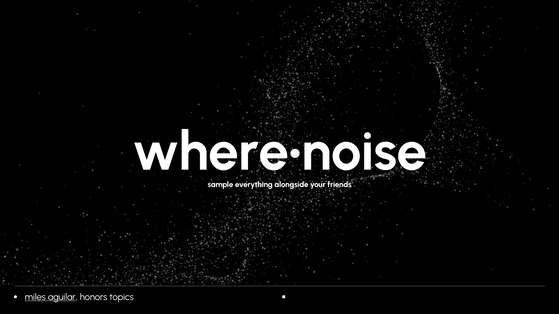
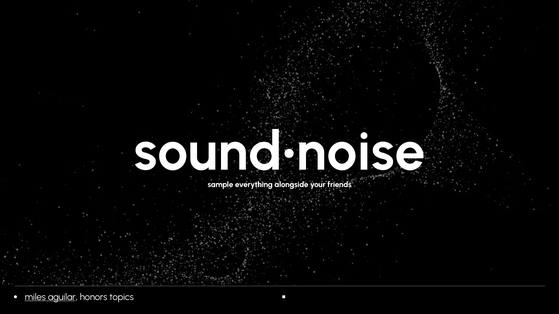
where•noise: where•noise -> sound•noise (279, 152)
